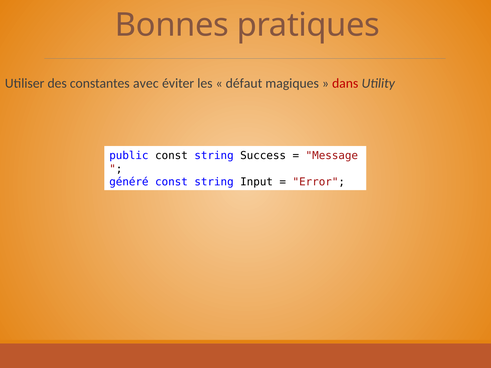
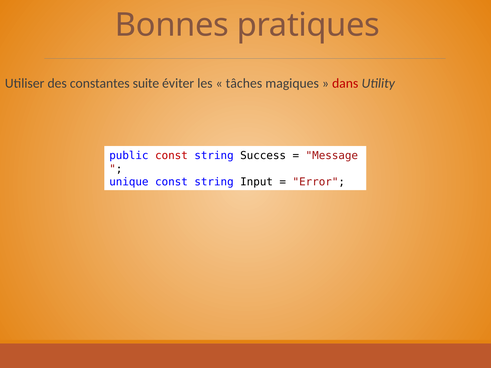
avec: avec -> suite (146, 83)
défaut: défaut -> tâches (244, 83)
const colour: black -> red (171, 156)
généré: généré -> unique (129, 182)
